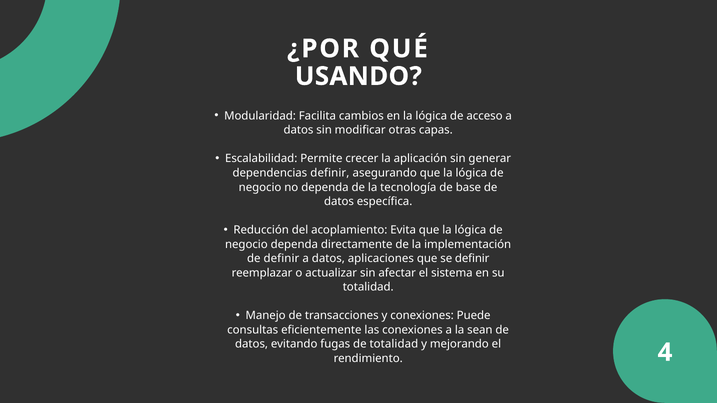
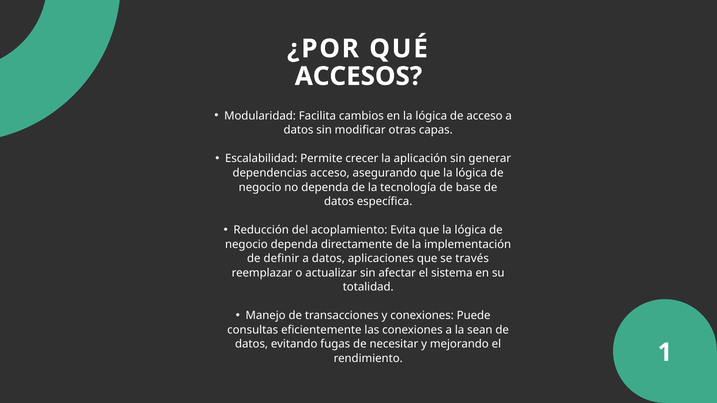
USANDO: USANDO -> ACCESOS (358, 76)
dependencias definir: definir -> acceso (330, 173)
se definir: definir -> través (472, 259)
de totalidad: totalidad -> necesitar (394, 344)
4: 4 -> 1 (665, 353)
